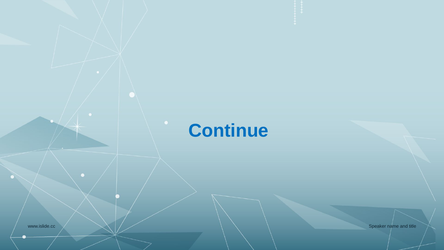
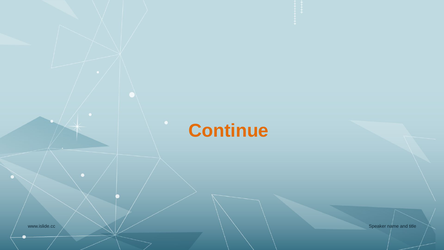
Continue colour: blue -> orange (229, 131)
